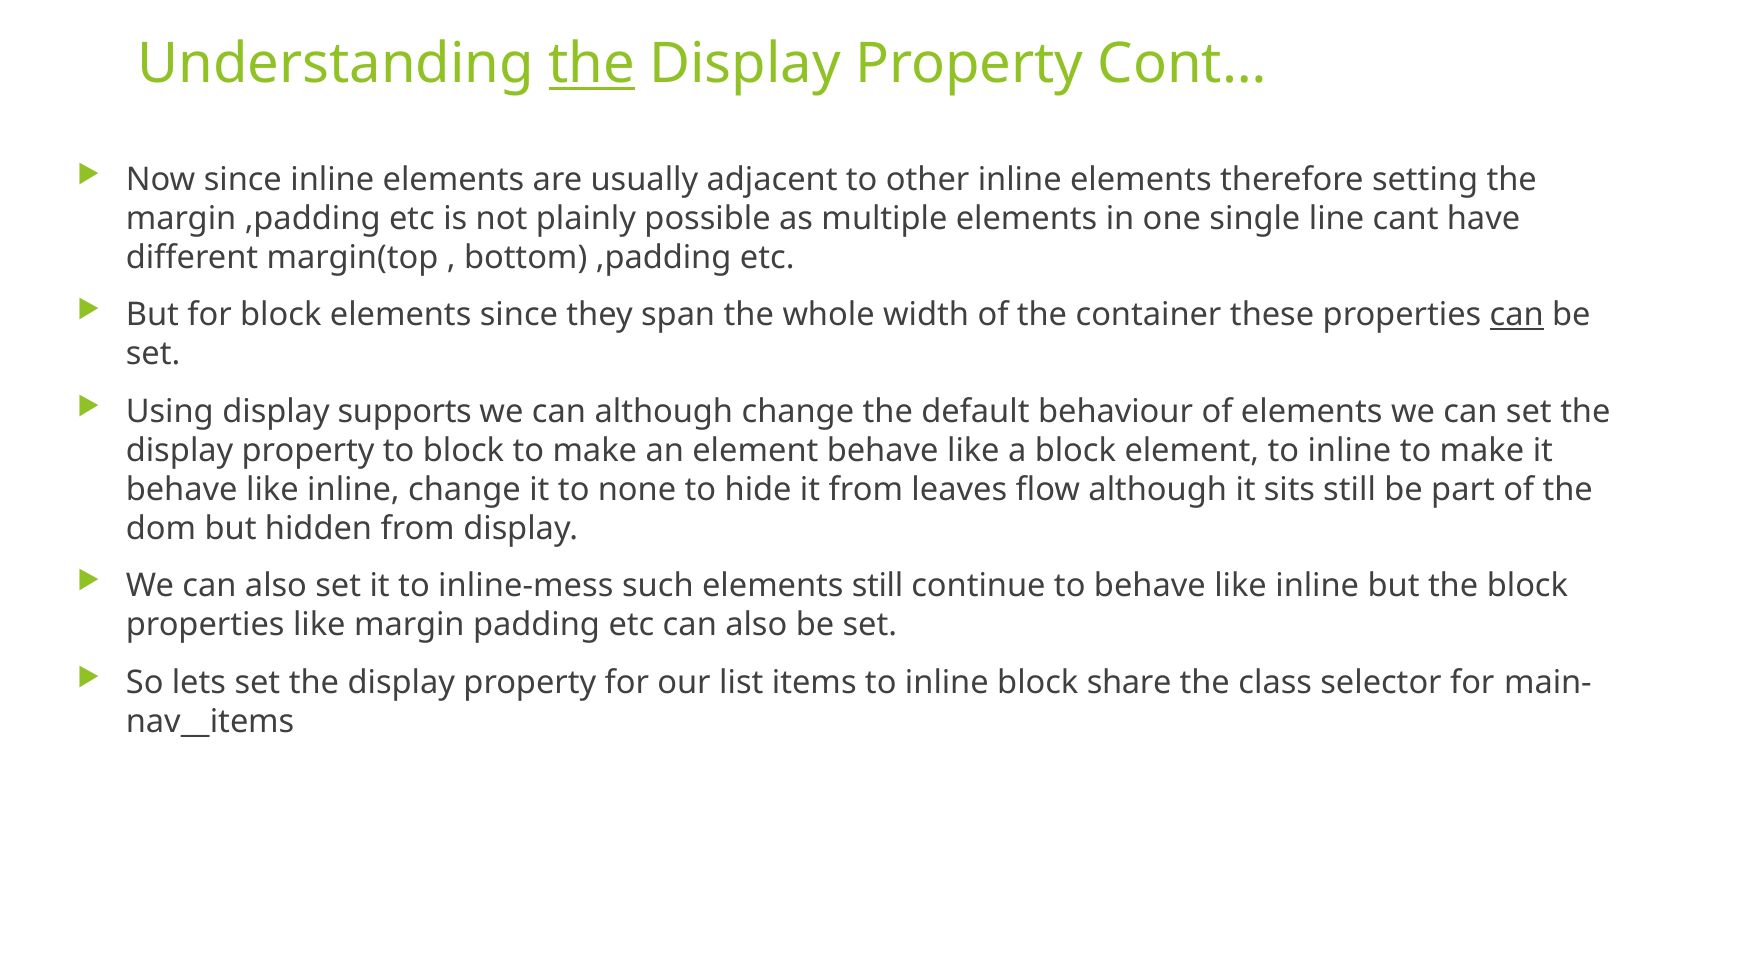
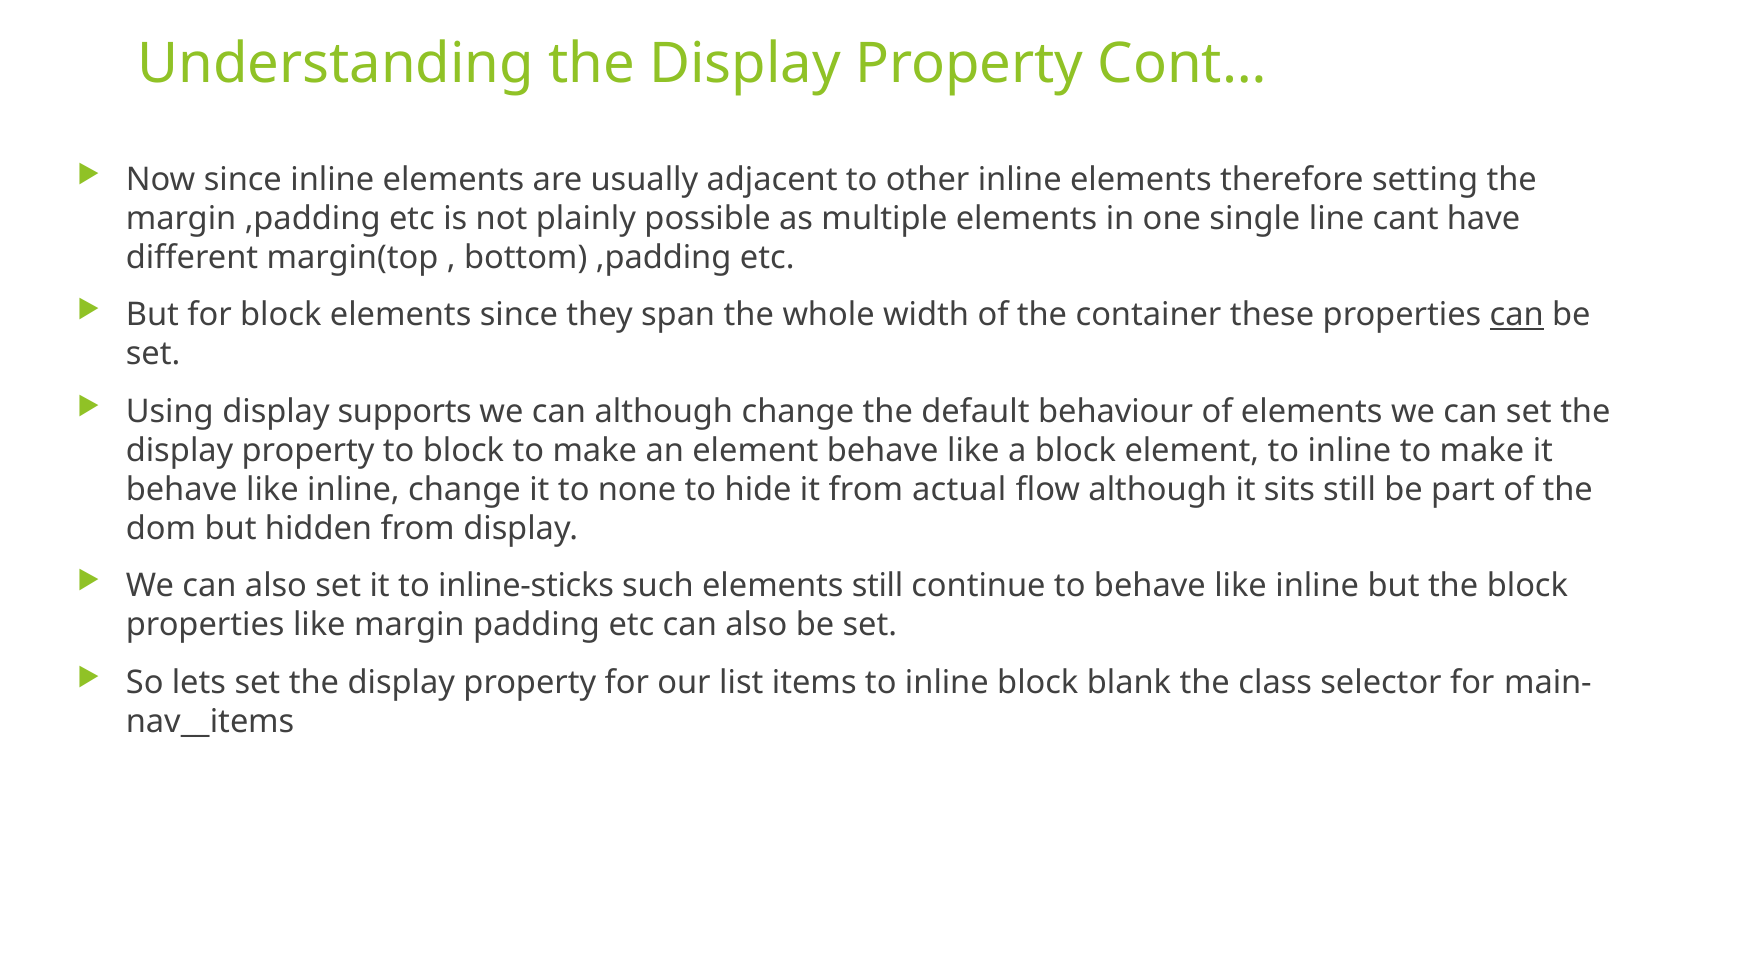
the underline: present -> none (592, 64)
leaves: leaves -> actual (959, 490)
inline-mess: inline-mess -> inline-sticks (526, 586)
share: share -> blank (1129, 682)
